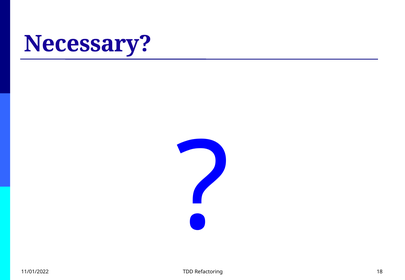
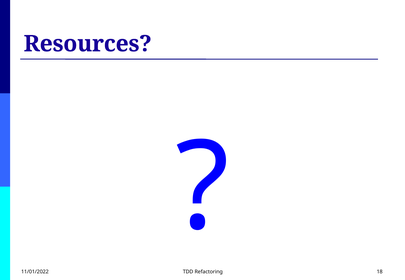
Necessary: Necessary -> Resources (88, 44)
